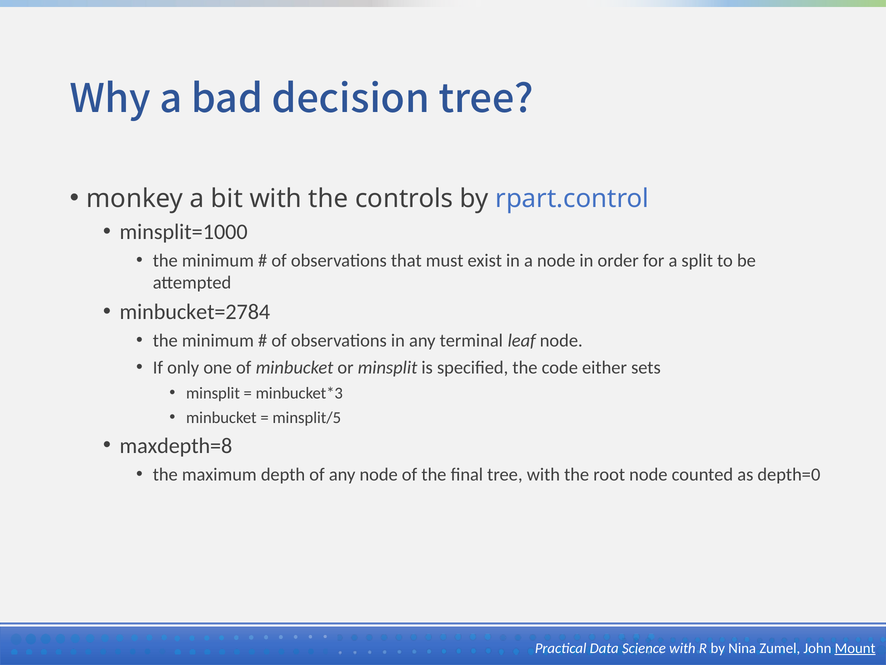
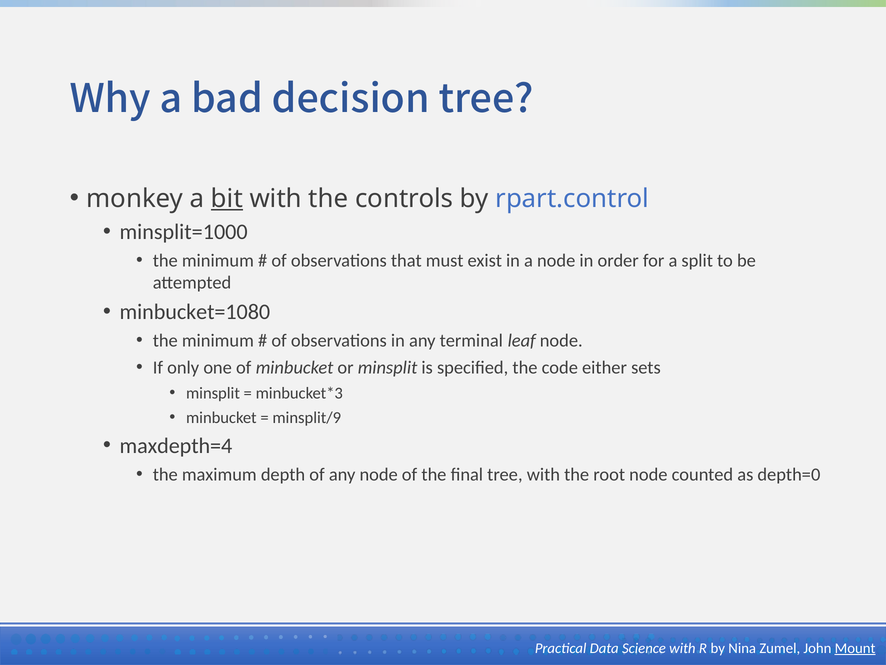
bit underline: none -> present (227, 199)
minbucket=2784: minbucket=2784 -> minbucket=1080 (195, 312)
minsplit/5: minsplit/5 -> minsplit/9 (307, 417)
maxdepth=8: maxdepth=8 -> maxdepth=4 (176, 445)
